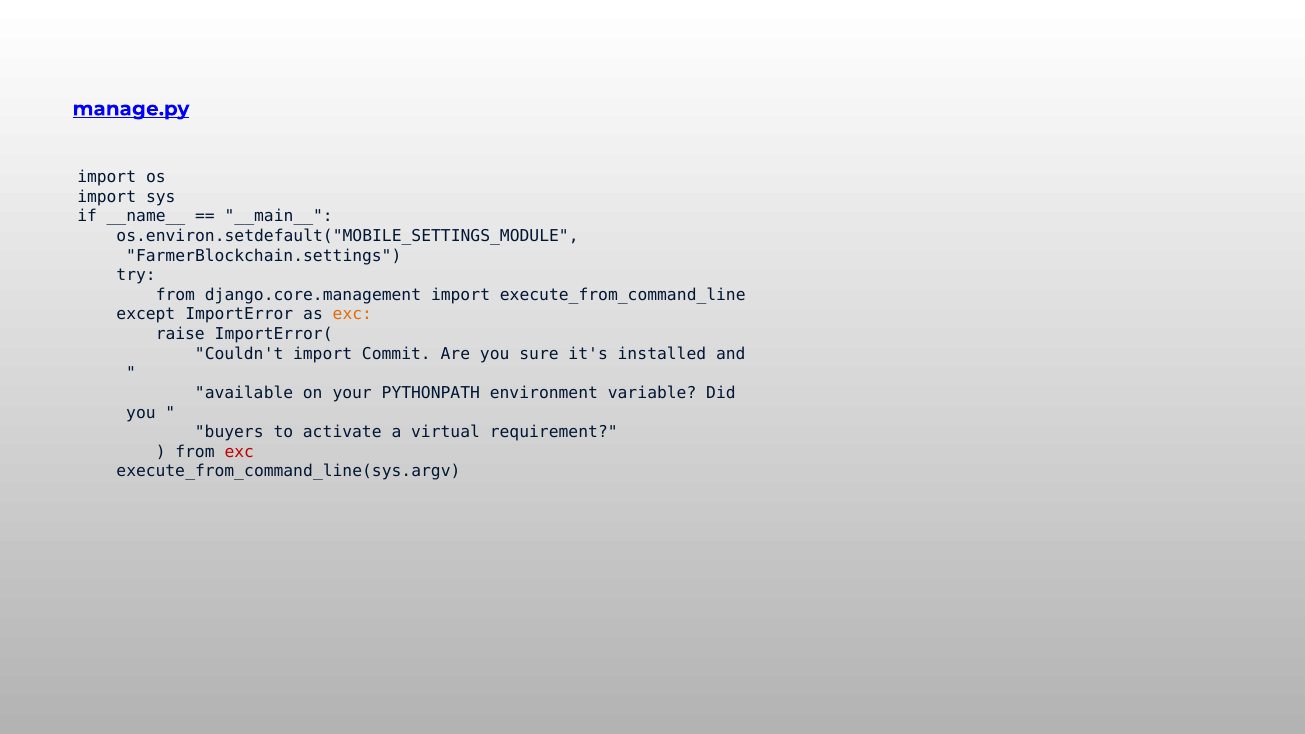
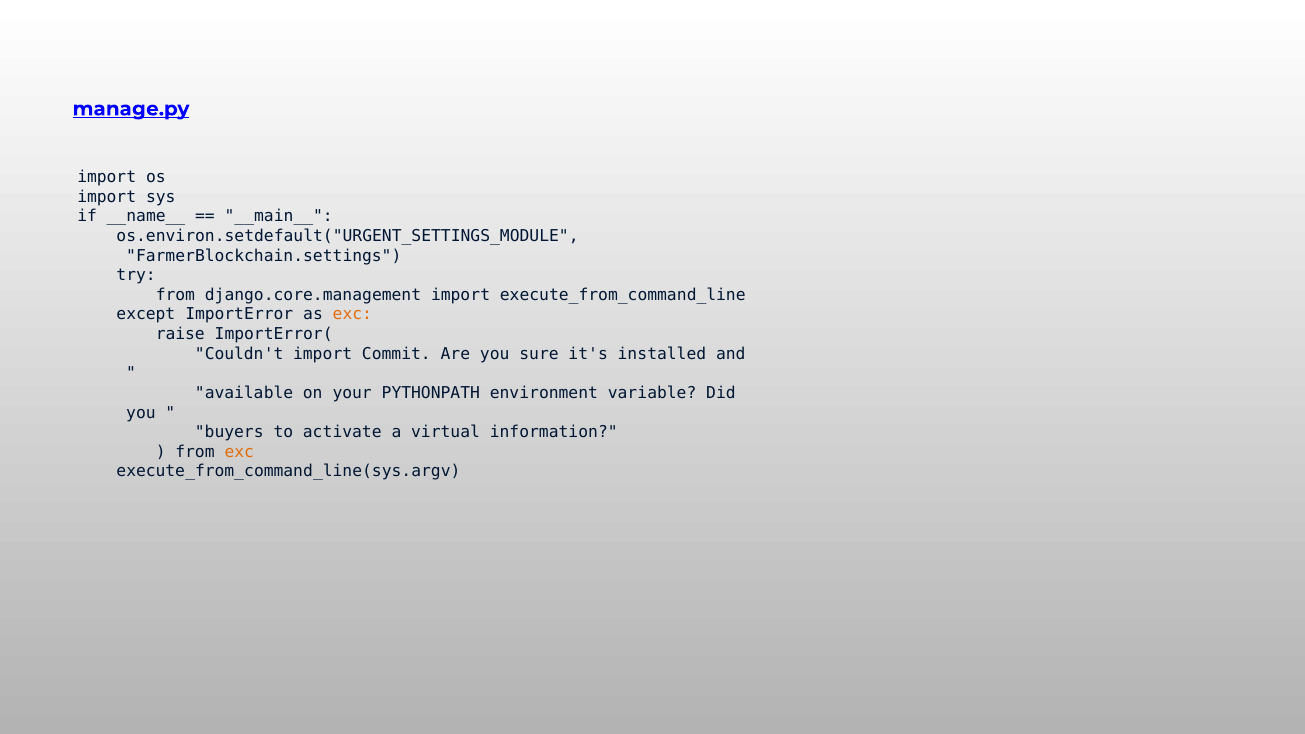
os.environ.setdefault("MOBILE_SETTINGS_MODULE: os.environ.setdefault("MOBILE_SETTINGS_MODULE -> os.environ.setdefault("URGENT_SETTINGS_MODULE (348, 236)
requirement: requirement -> information (554, 432)
exc colour: red -> orange (239, 452)
